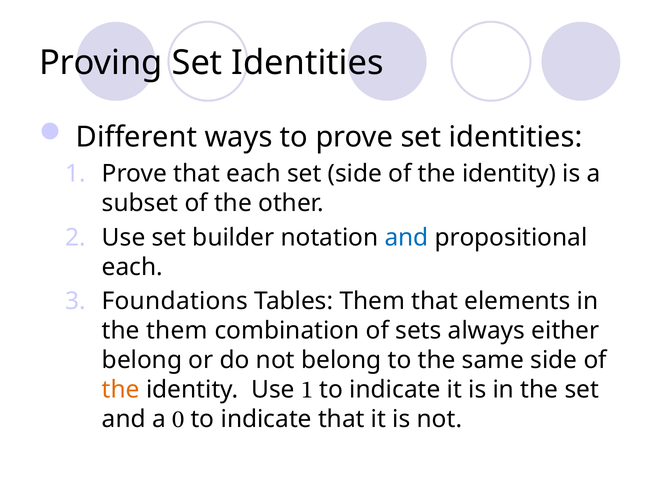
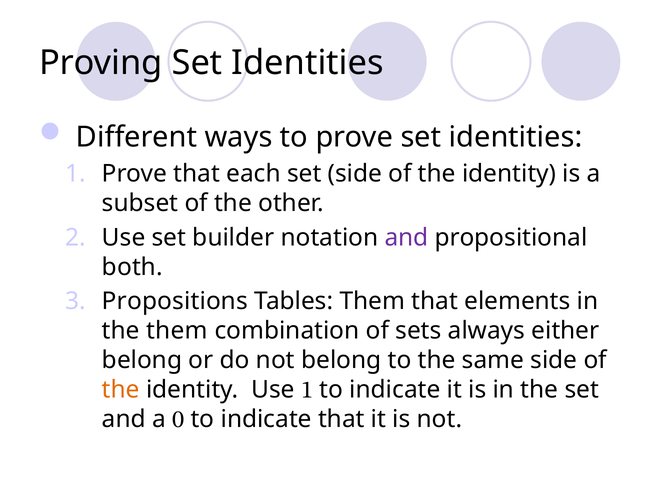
and colour: blue -> purple (407, 237)
each: each -> both (132, 267)
Foundations: Foundations -> Propositions (175, 301)
